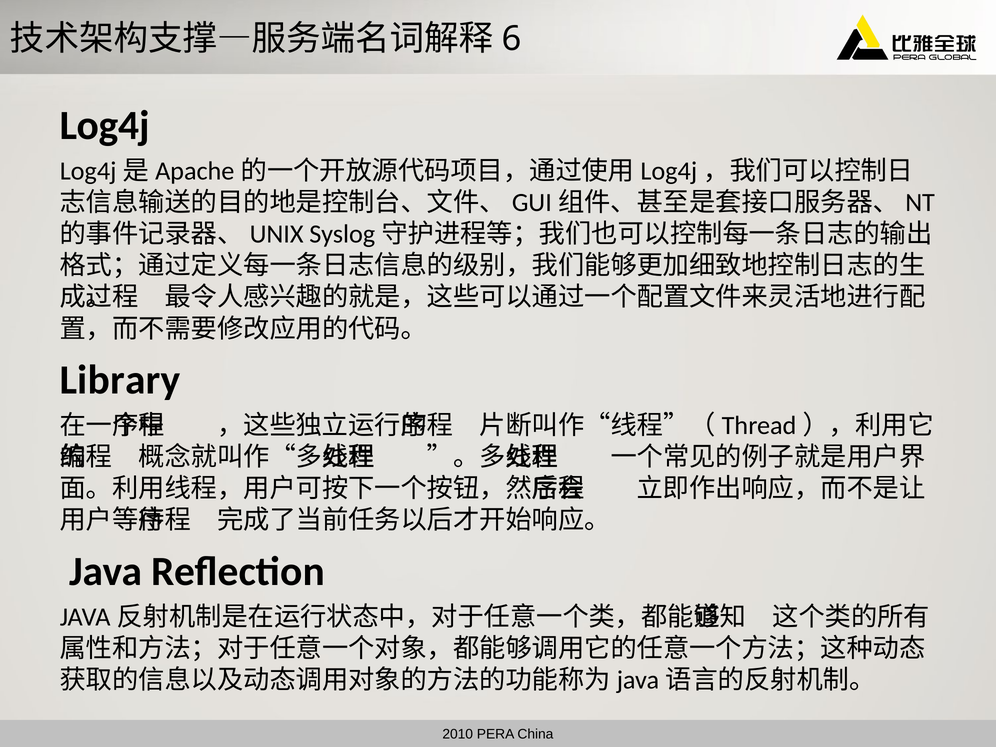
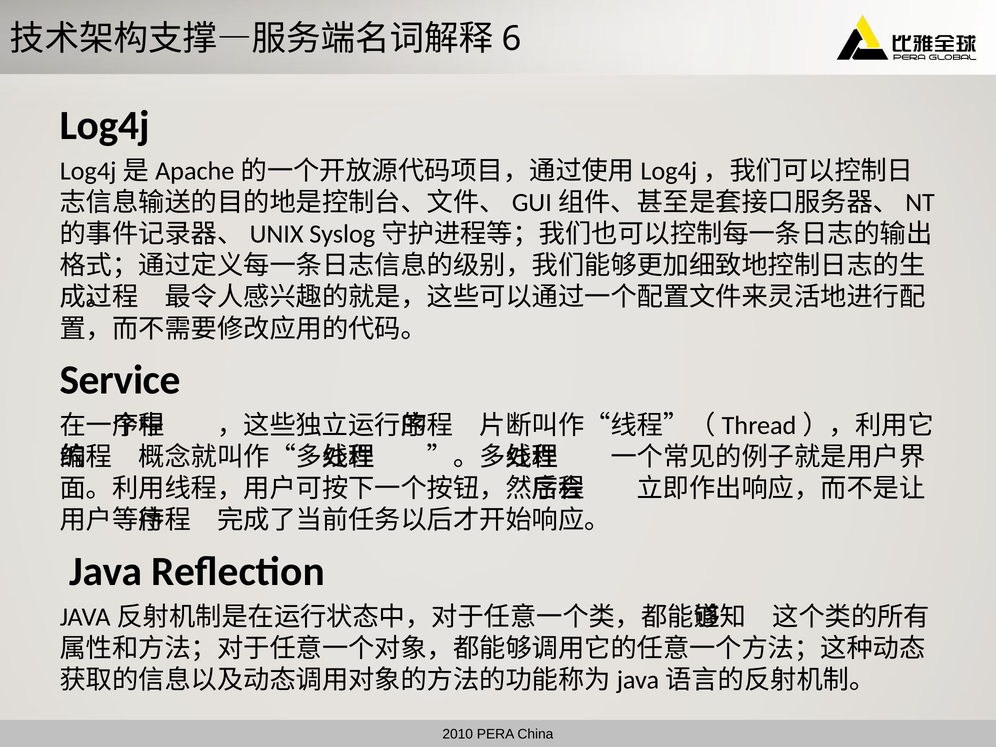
Library: Library -> Service (120, 380)
